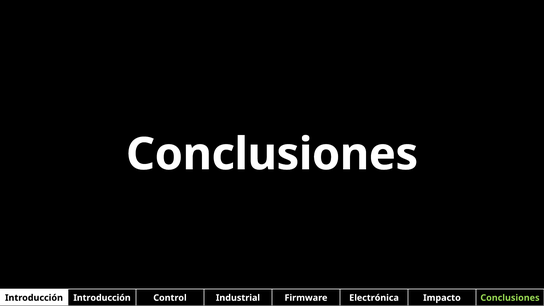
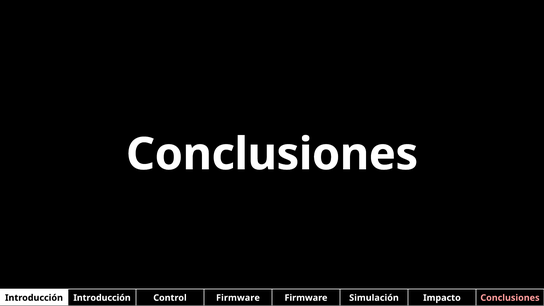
Control Industrial: Industrial -> Firmware (238, 298)
Electrónica: Electrónica -> Simulación (374, 298)
Conclusiones colour: light green -> pink (510, 298)
